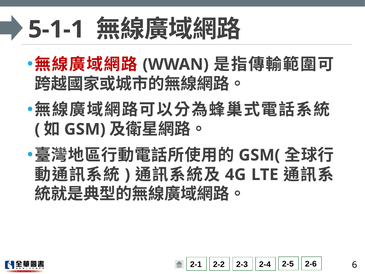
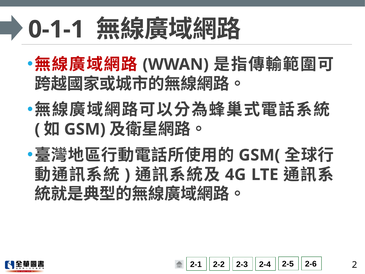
5-1-1: 5-1-1 -> 0-1-1 (56, 29)
6: 6 -> 2 (354, 265)
